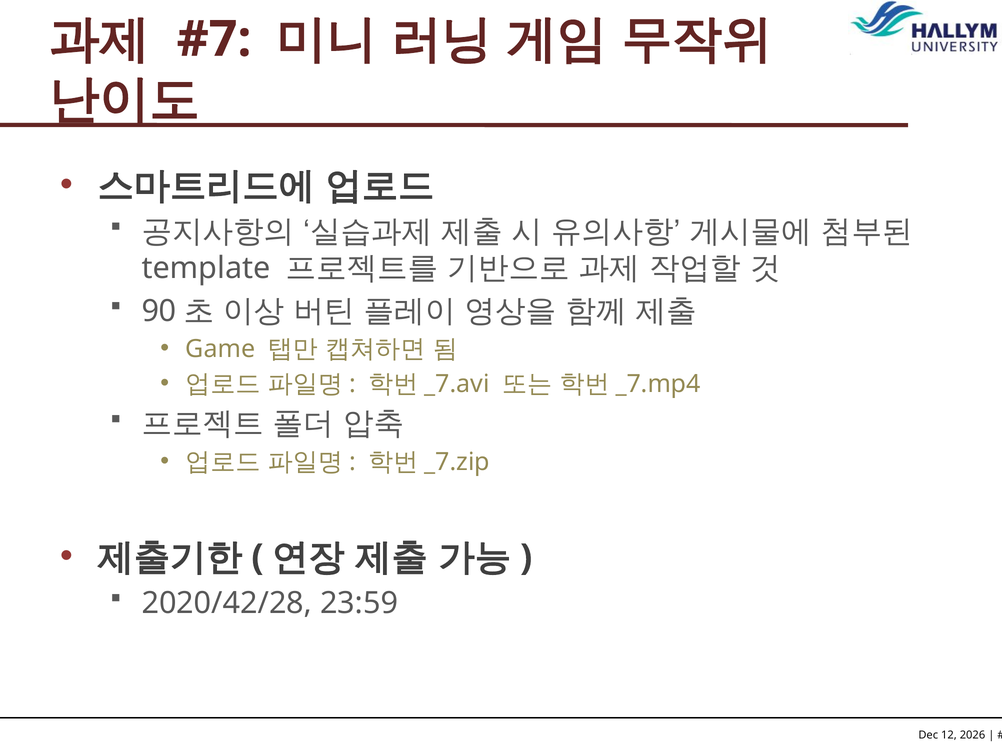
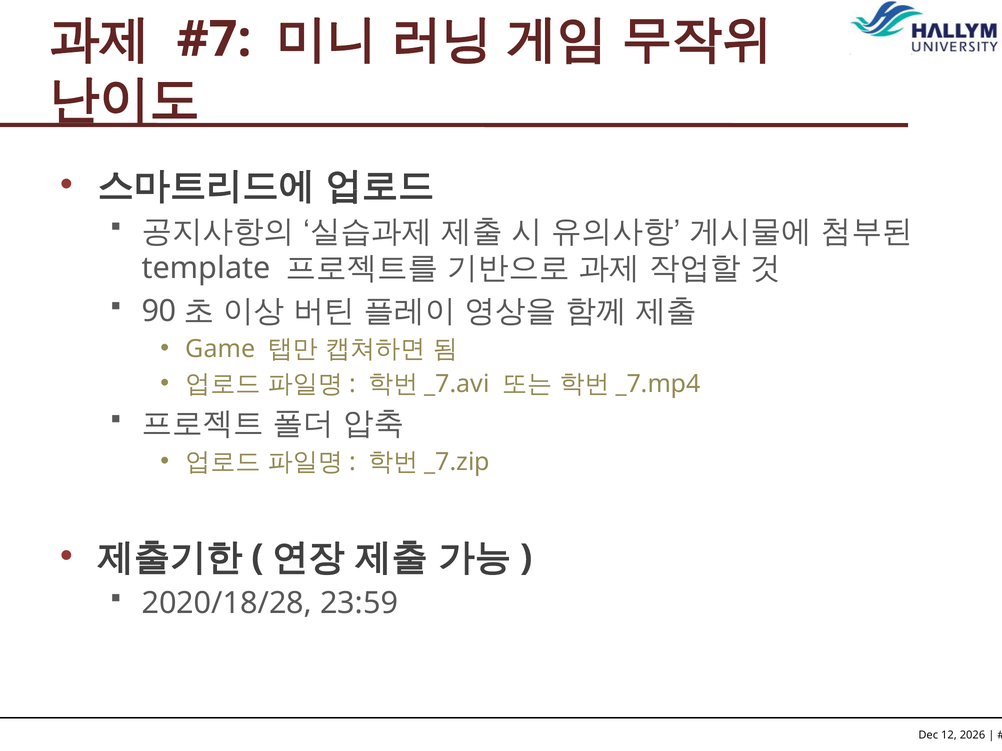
2020/42/28: 2020/42/28 -> 2020/18/28 (227, 603)
